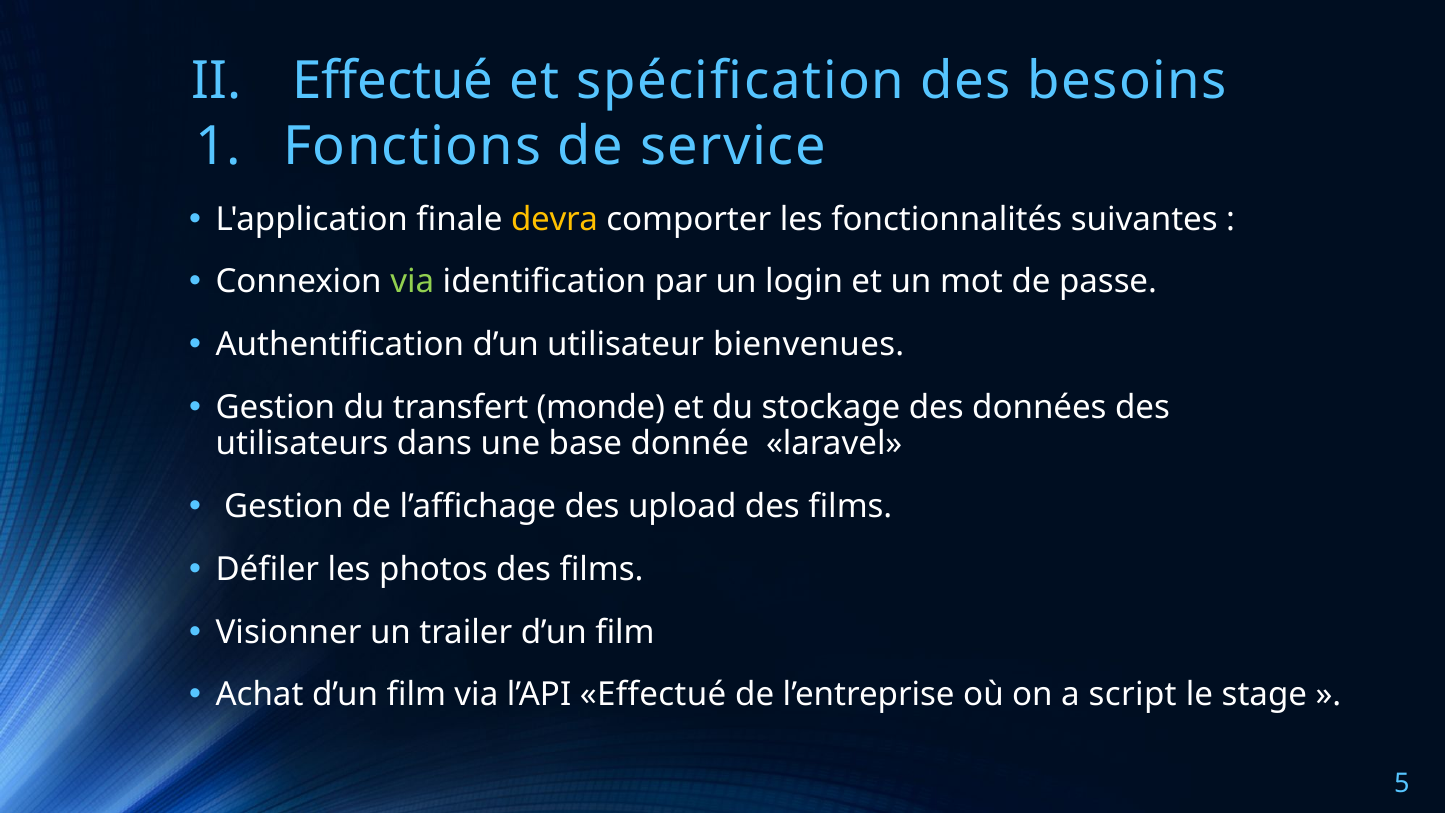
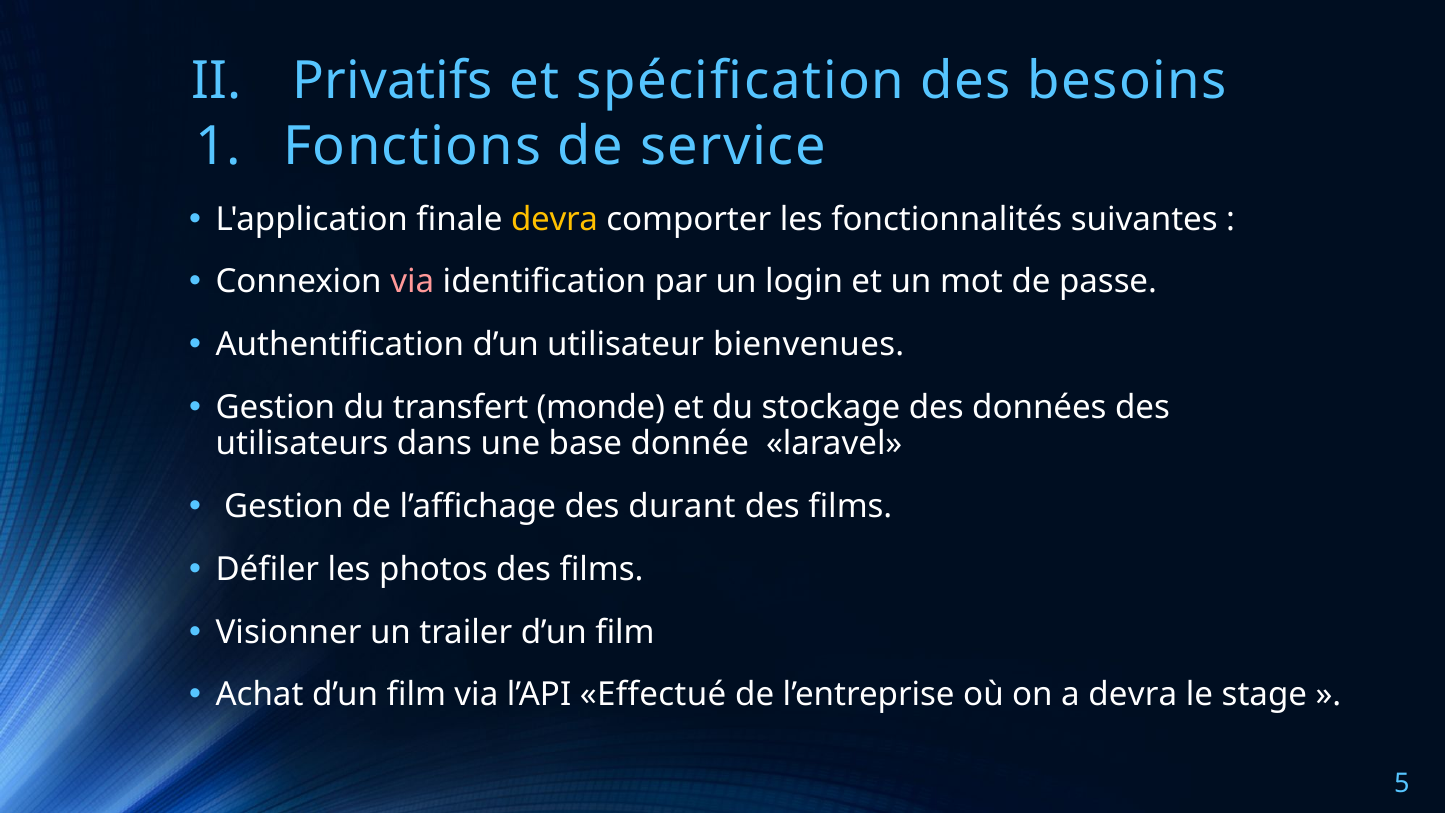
Effectué: Effectué -> Privatifs (393, 81)
via colour: light green -> pink (412, 282)
upload: upload -> durant (682, 506)
a script: script -> devra (1133, 695)
